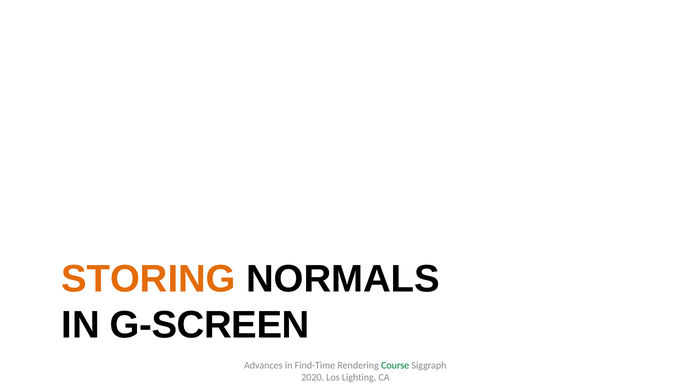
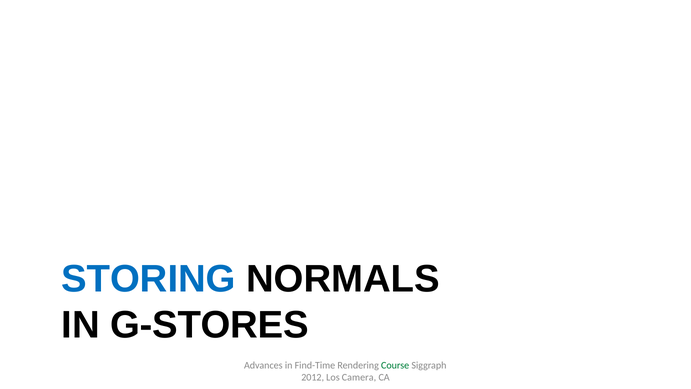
STORING colour: orange -> blue (149, 279)
G-SCREEN: G-SCREEN -> G-STORES (210, 325)
2020: 2020 -> 2012 (313, 377)
Lighting: Lighting -> Camera (359, 377)
